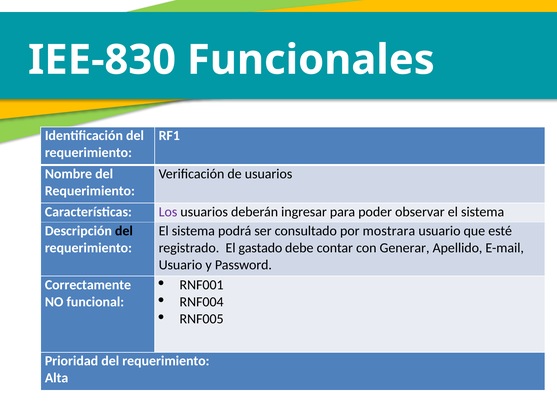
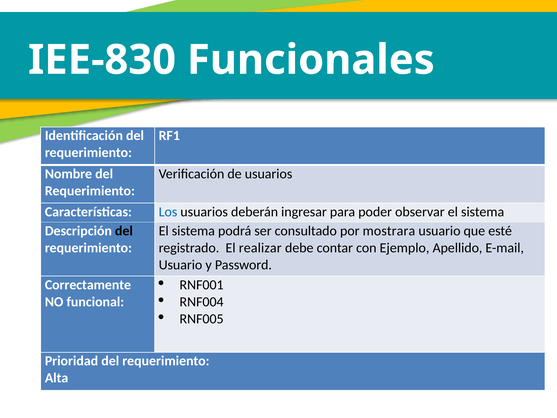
Los colour: purple -> blue (168, 212)
gastado: gastado -> realizar (260, 248)
Generar: Generar -> Ejemplo (405, 248)
